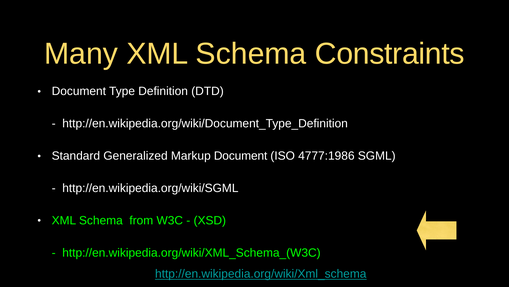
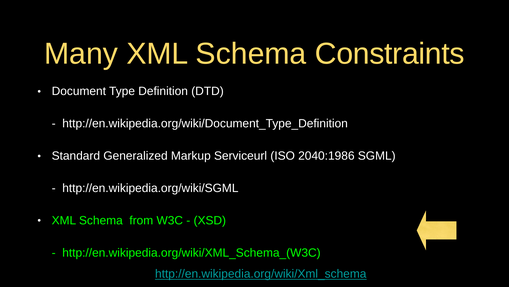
Markup Document: Document -> Serviceurl (241, 156)
4777:1986: 4777:1986 -> 2040:1986 (326, 156)
